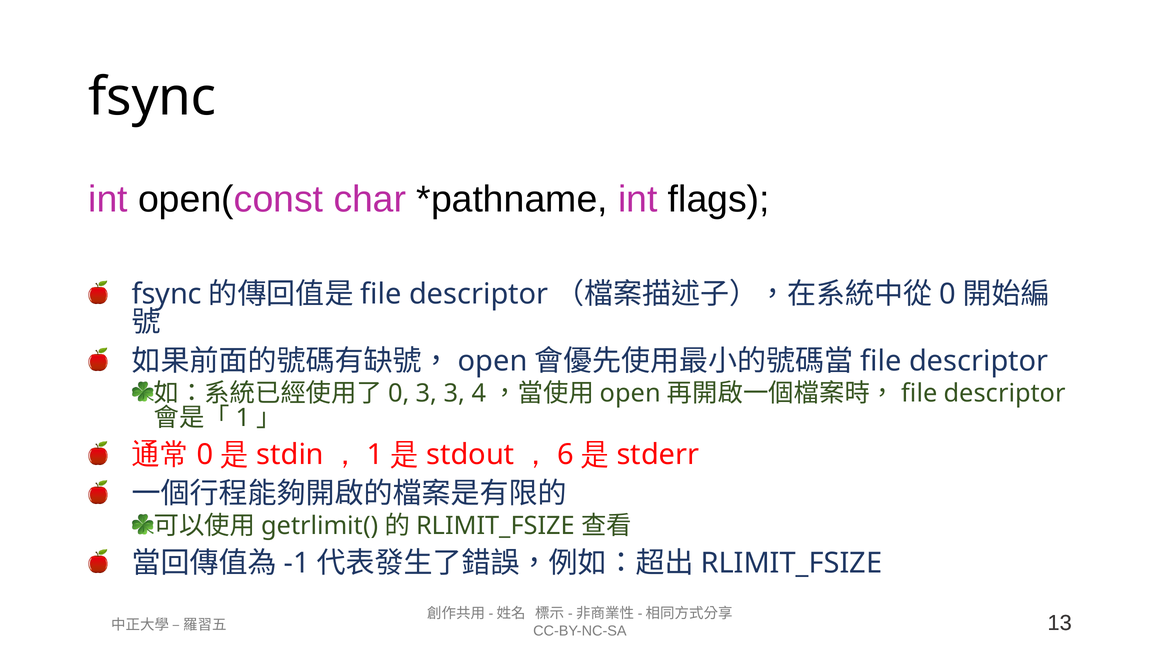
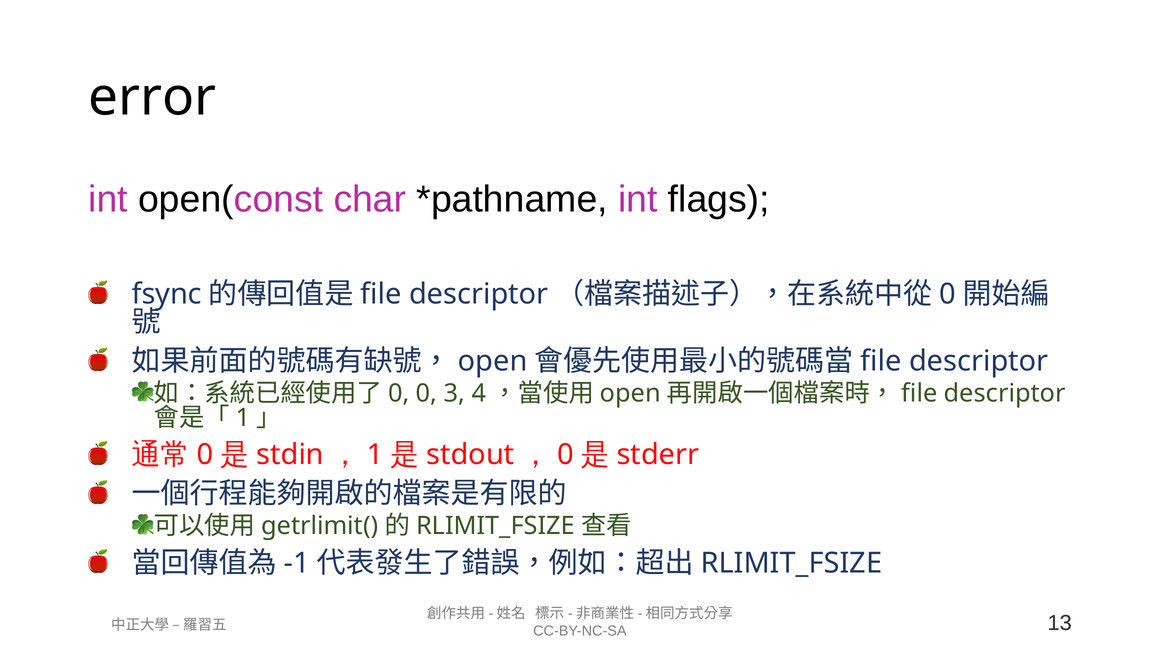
fsync: fsync -> error (152, 97)
3: 3 -> 0 (427, 393)
6: 6 -> 0 (566, 455)
